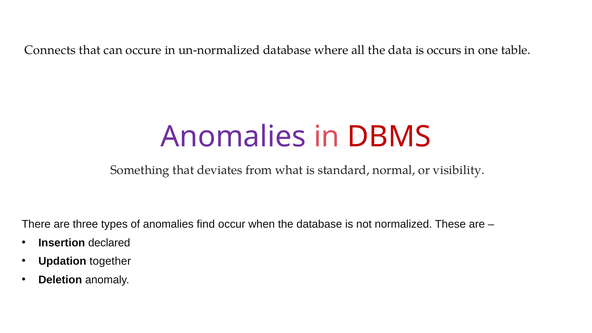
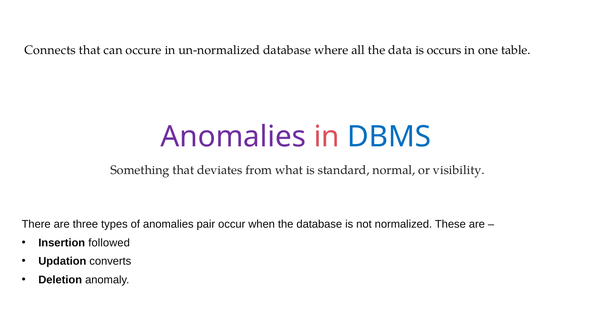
DBMS colour: red -> blue (389, 137)
find: find -> pair (206, 224)
declared: declared -> followed (109, 243)
together: together -> converts (110, 261)
